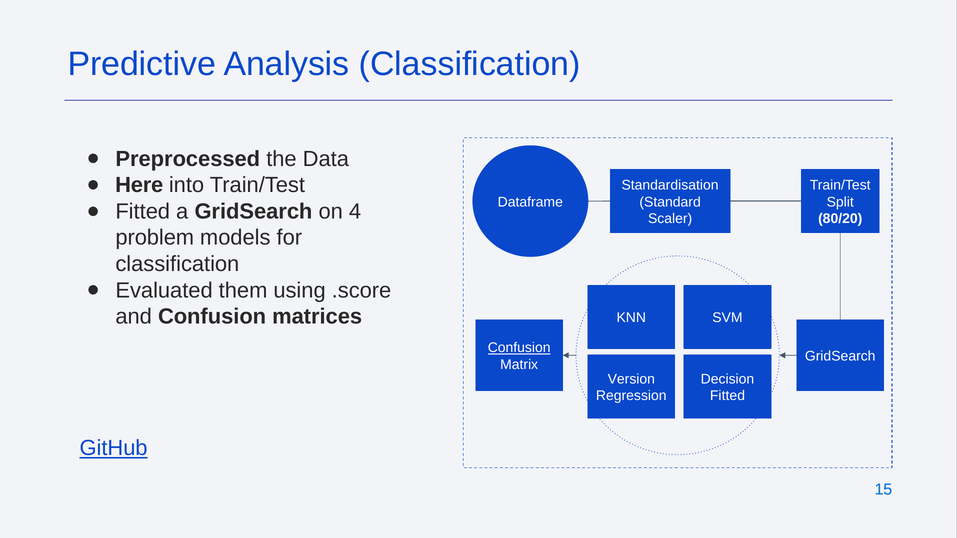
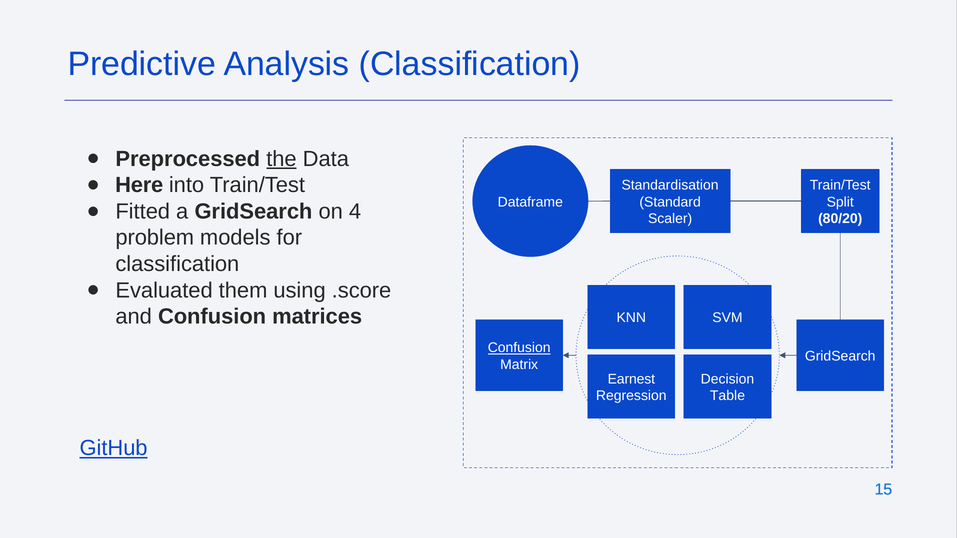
the underline: none -> present (281, 159)
Version: Version -> Earnest (631, 379)
Fitted: Fitted -> Table (727, 396)
